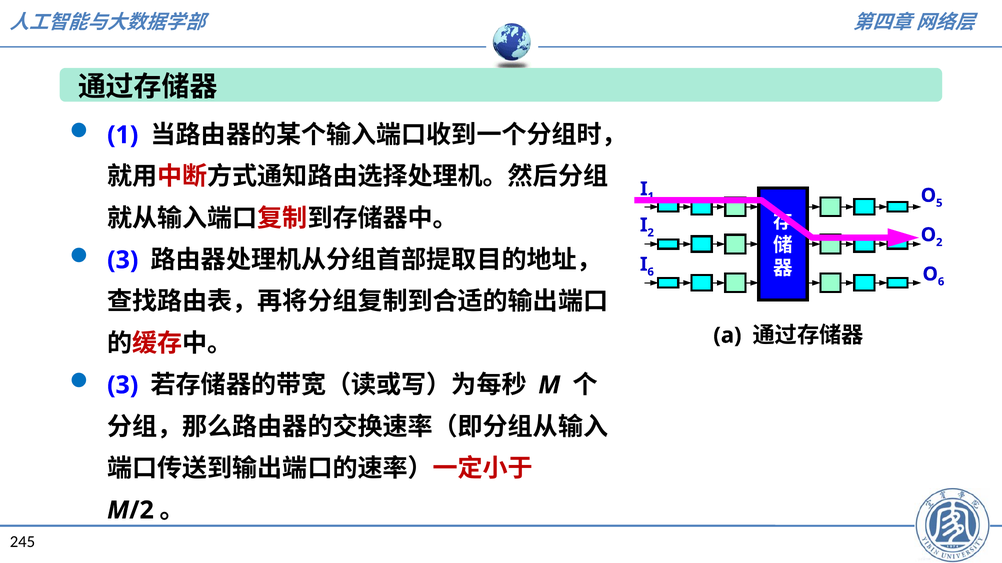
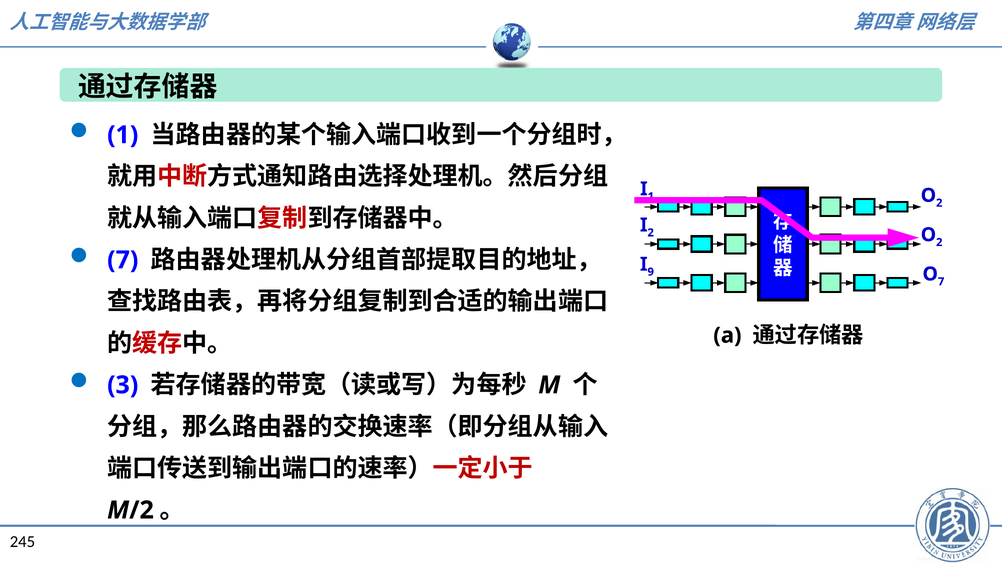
5: 5 -> 2 (939, 203)
3: 3 -> 7 (123, 260)
6: 6 -> 9 (651, 272)
6: 6 -> 7 (941, 282)
